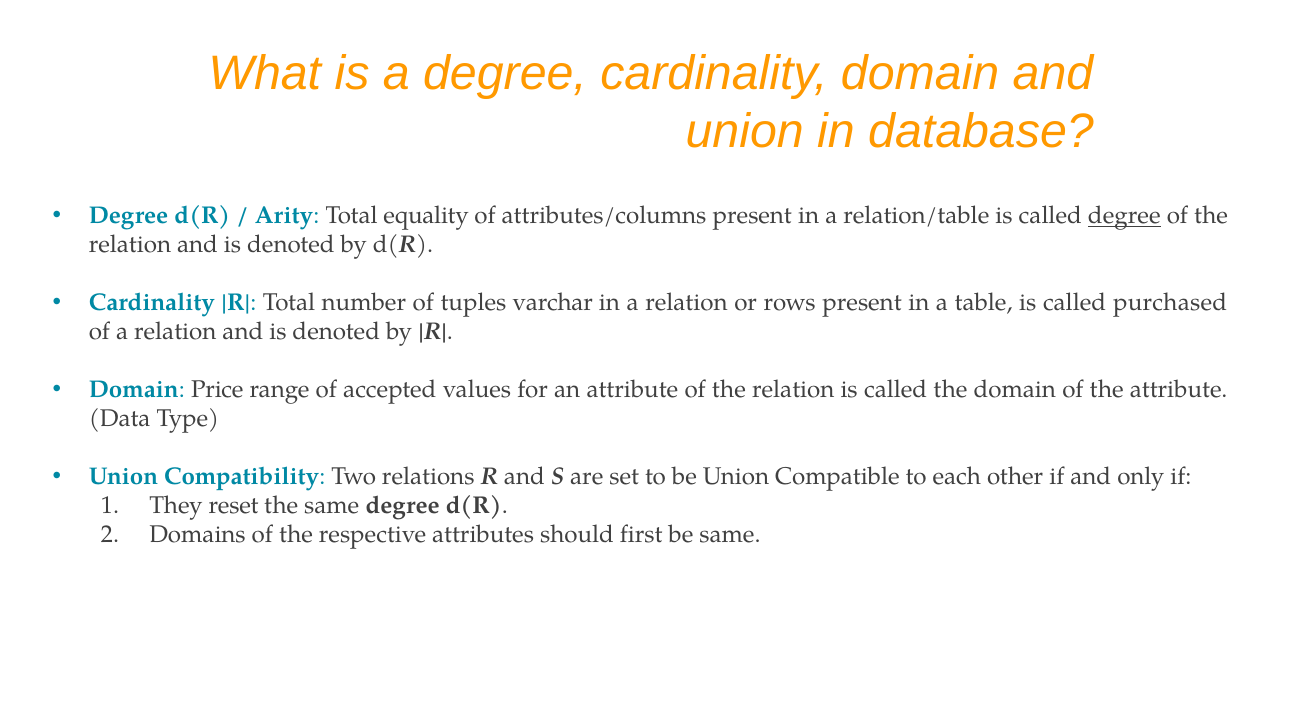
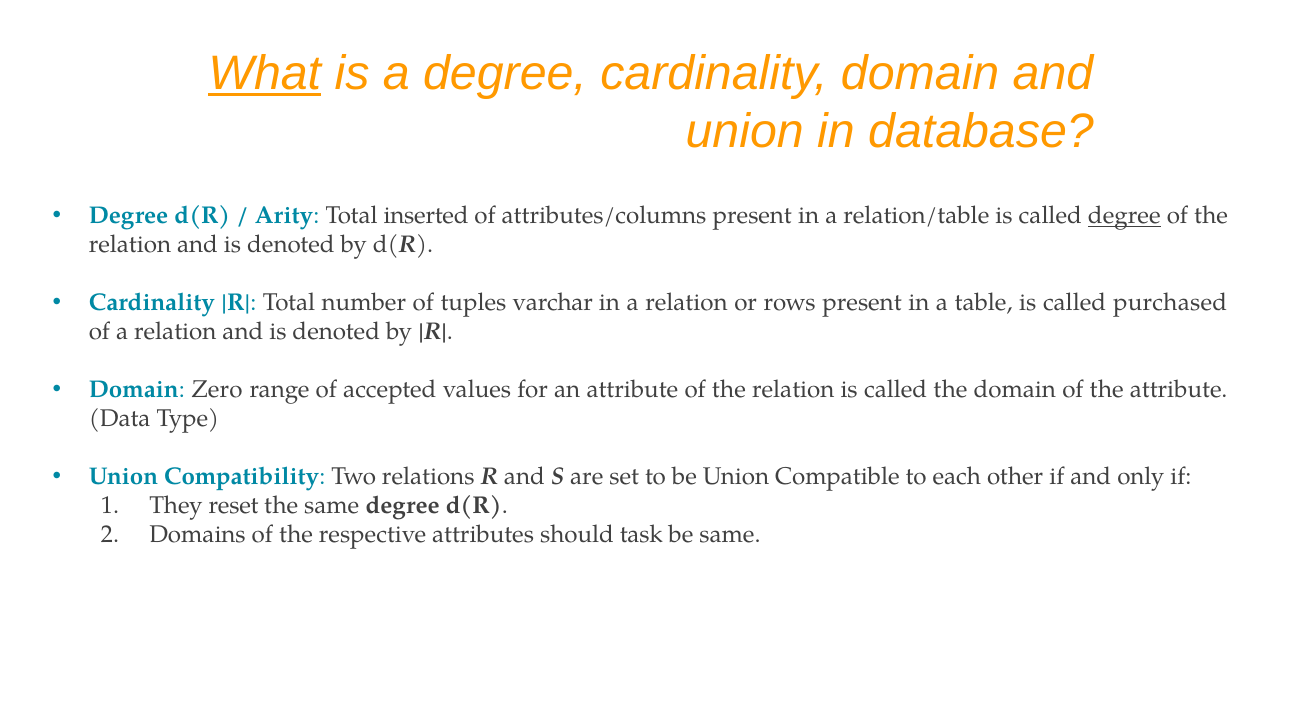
What underline: none -> present (265, 73)
equality: equality -> inserted (426, 216)
Price: Price -> Zero (217, 390)
first: first -> task (641, 535)
